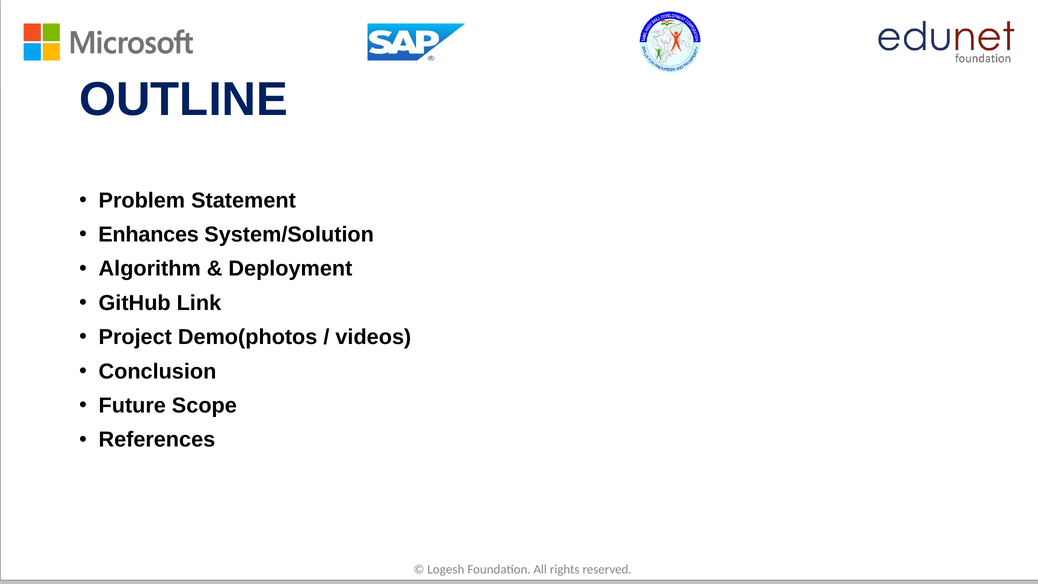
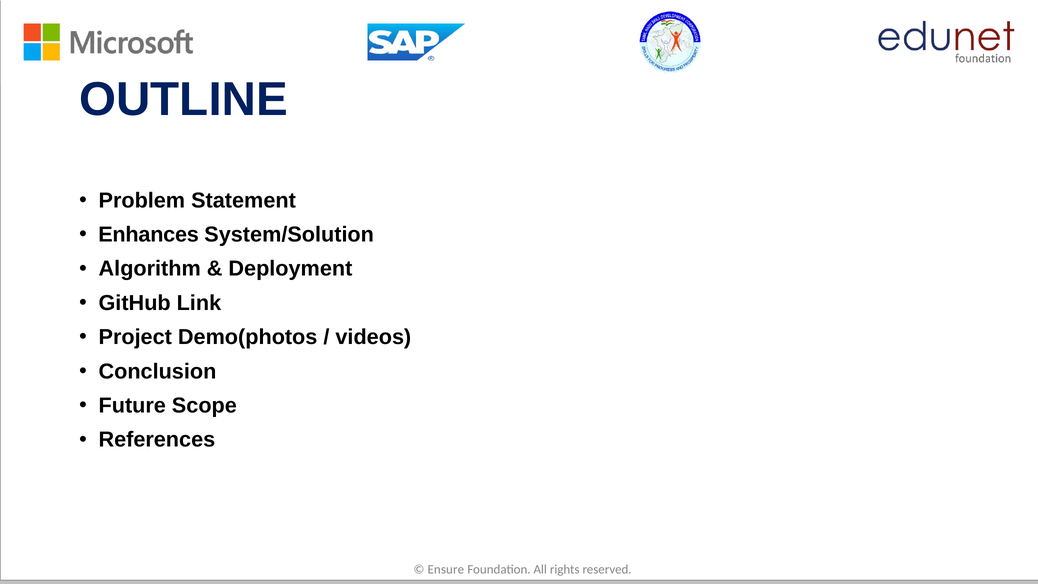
Logesh: Logesh -> Ensure (446, 569)
